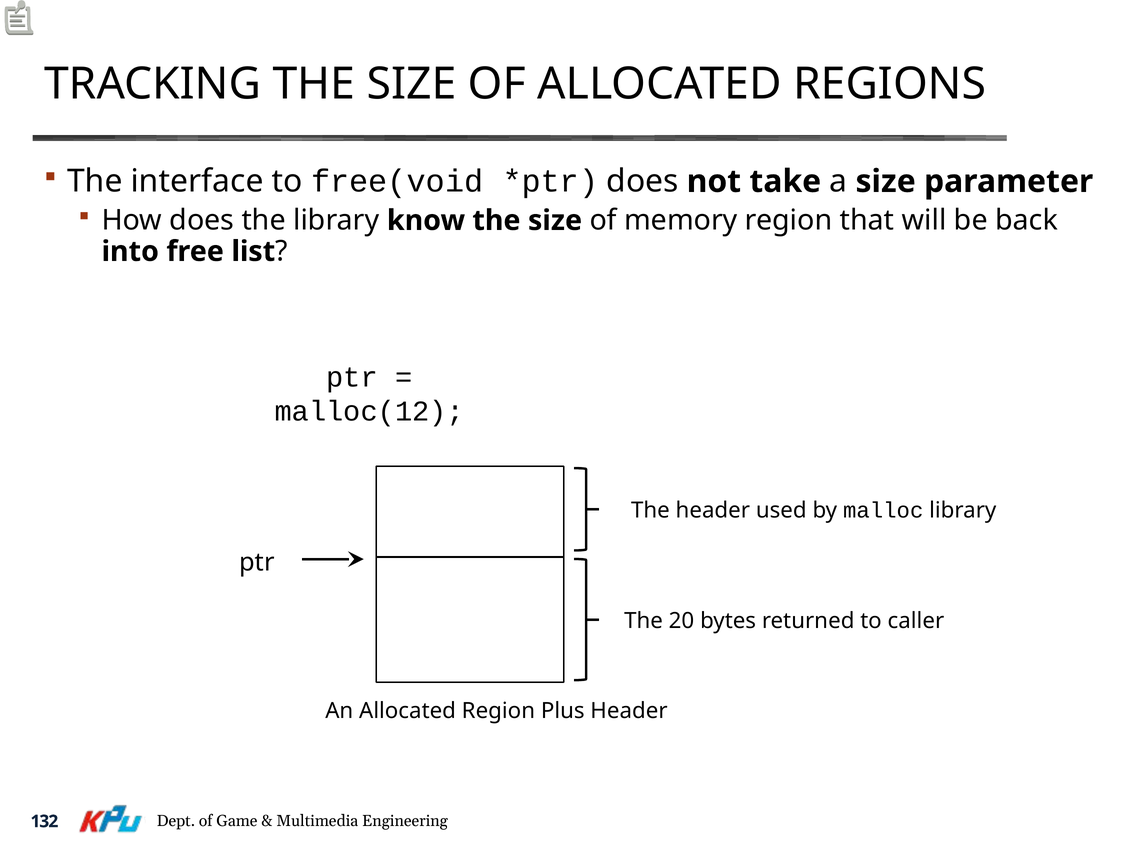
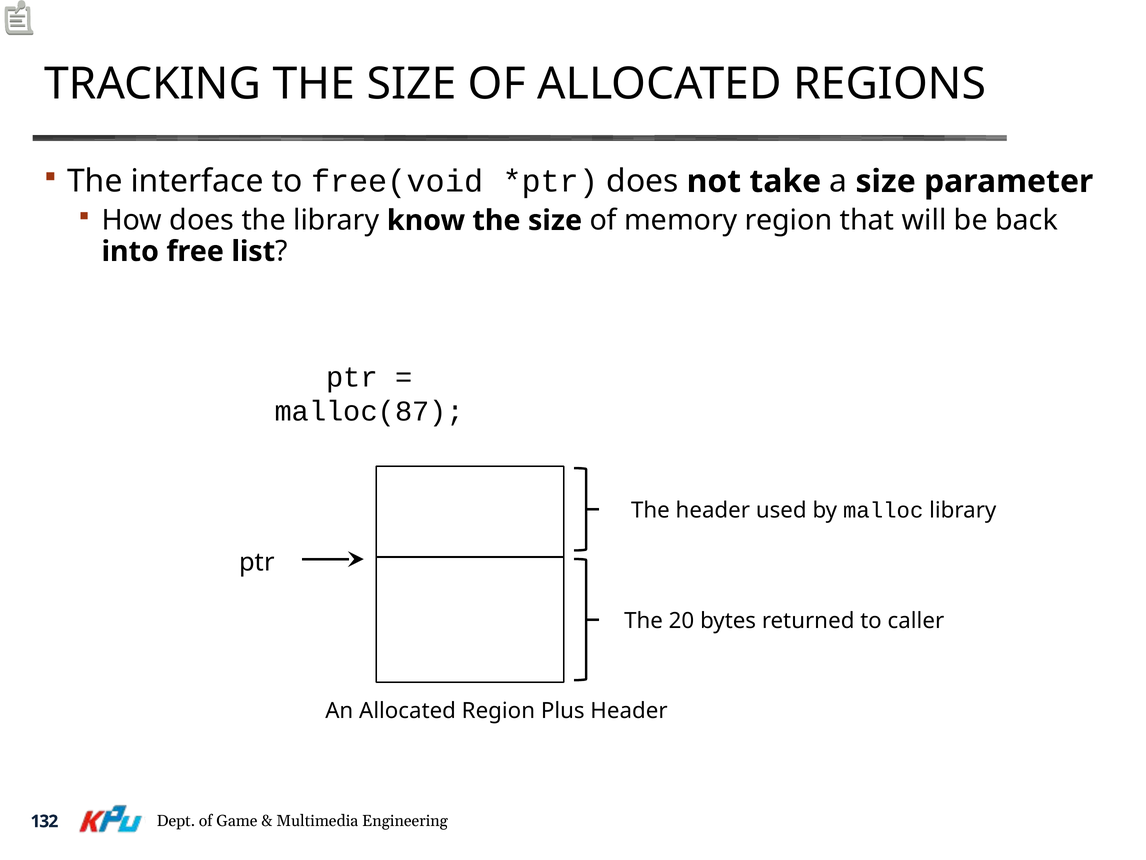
malloc(12: malloc(12 -> malloc(87 (369, 411)
